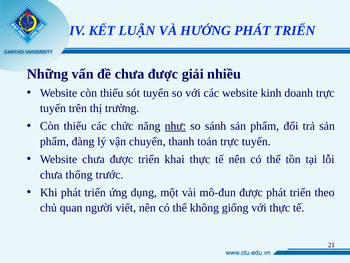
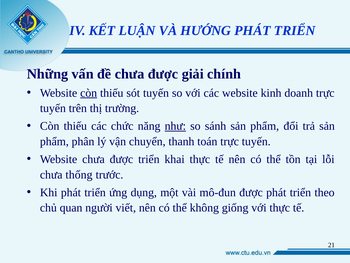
nhiều: nhiều -> chính (224, 74)
còn underline: none -> present (89, 93)
đàng: đàng -> phân (83, 141)
